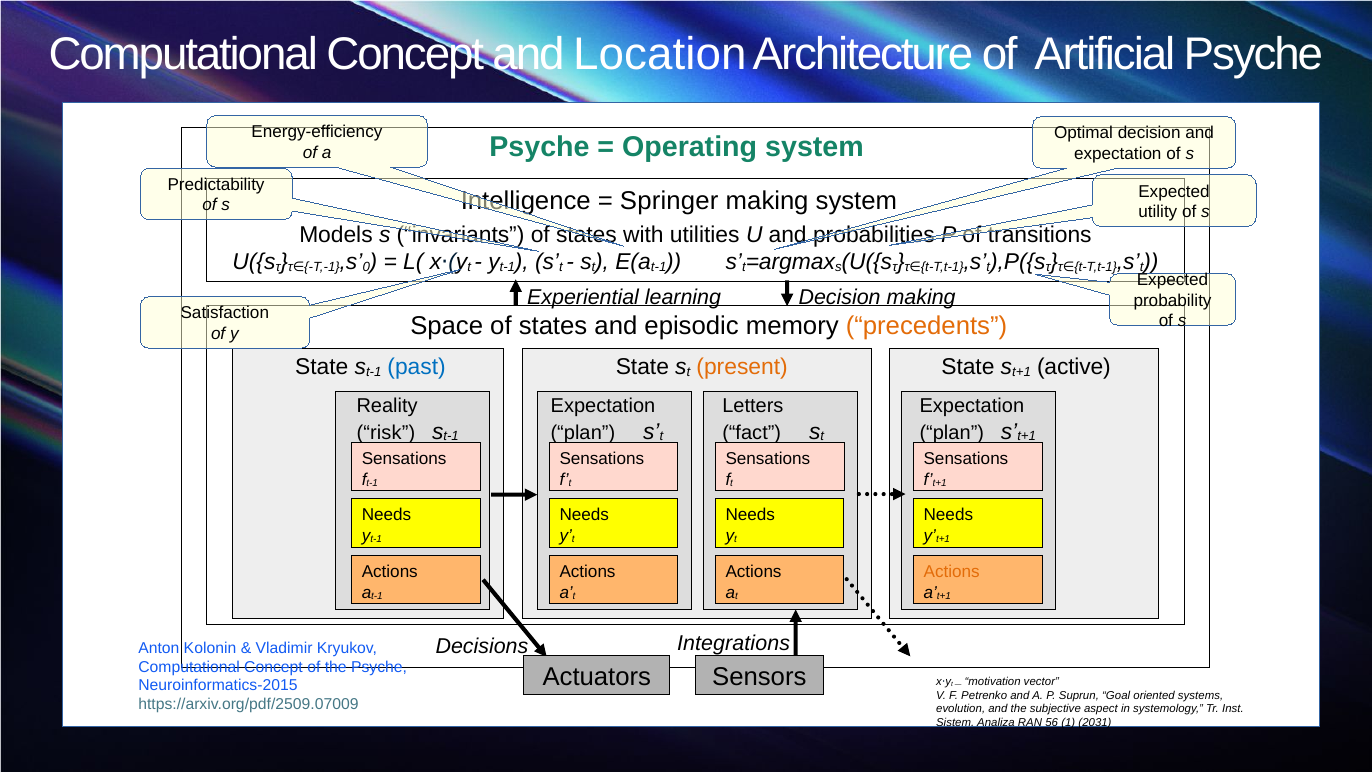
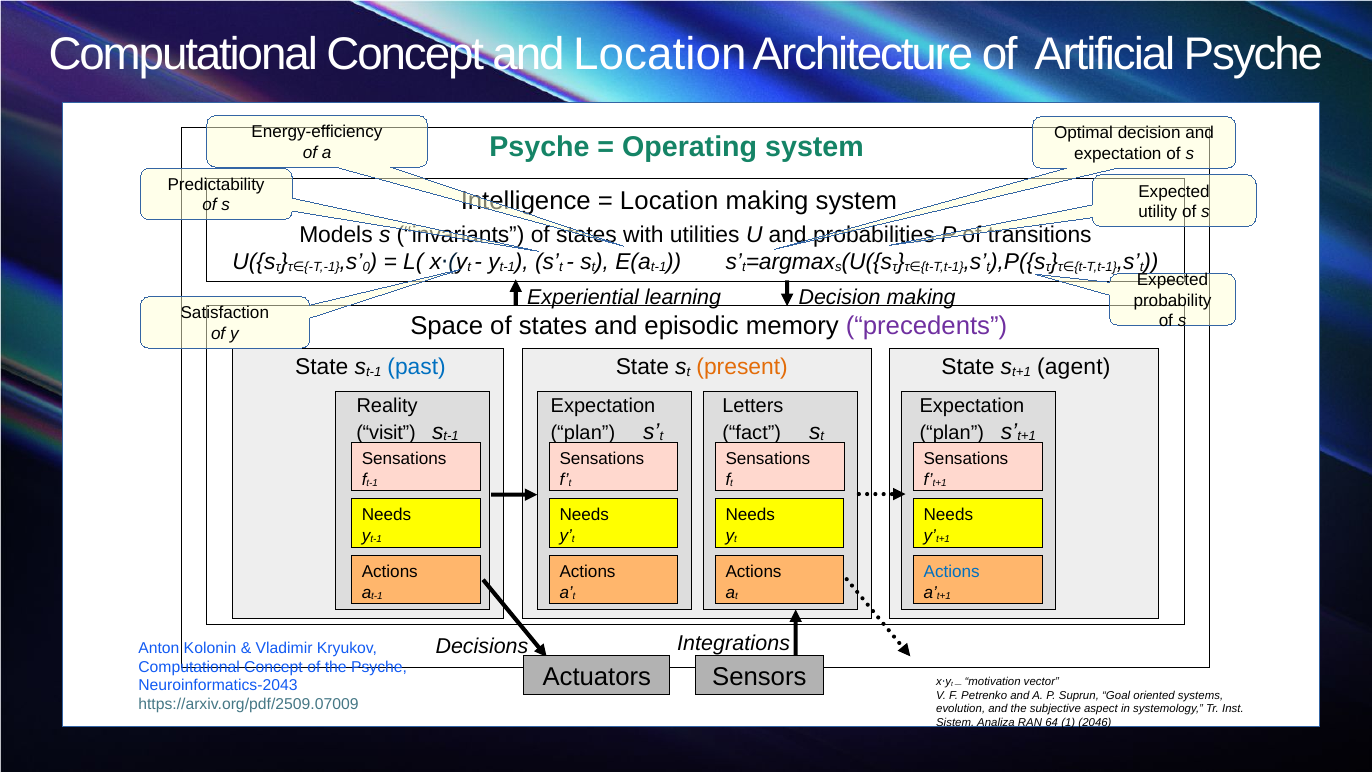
Springer: Springer -> Location (669, 201)
precedents colour: orange -> purple (926, 326)
active: active -> agent (1074, 367)
risk: risk -> visit (386, 432)
Actions colour: orange -> blue (952, 572)
Neuroinformatics-2015: Neuroinformatics-2015 -> Neuroinformatics-2043 (218, 685)
56: 56 -> 64 (1052, 723)
2031: 2031 -> 2046 (1095, 723)
